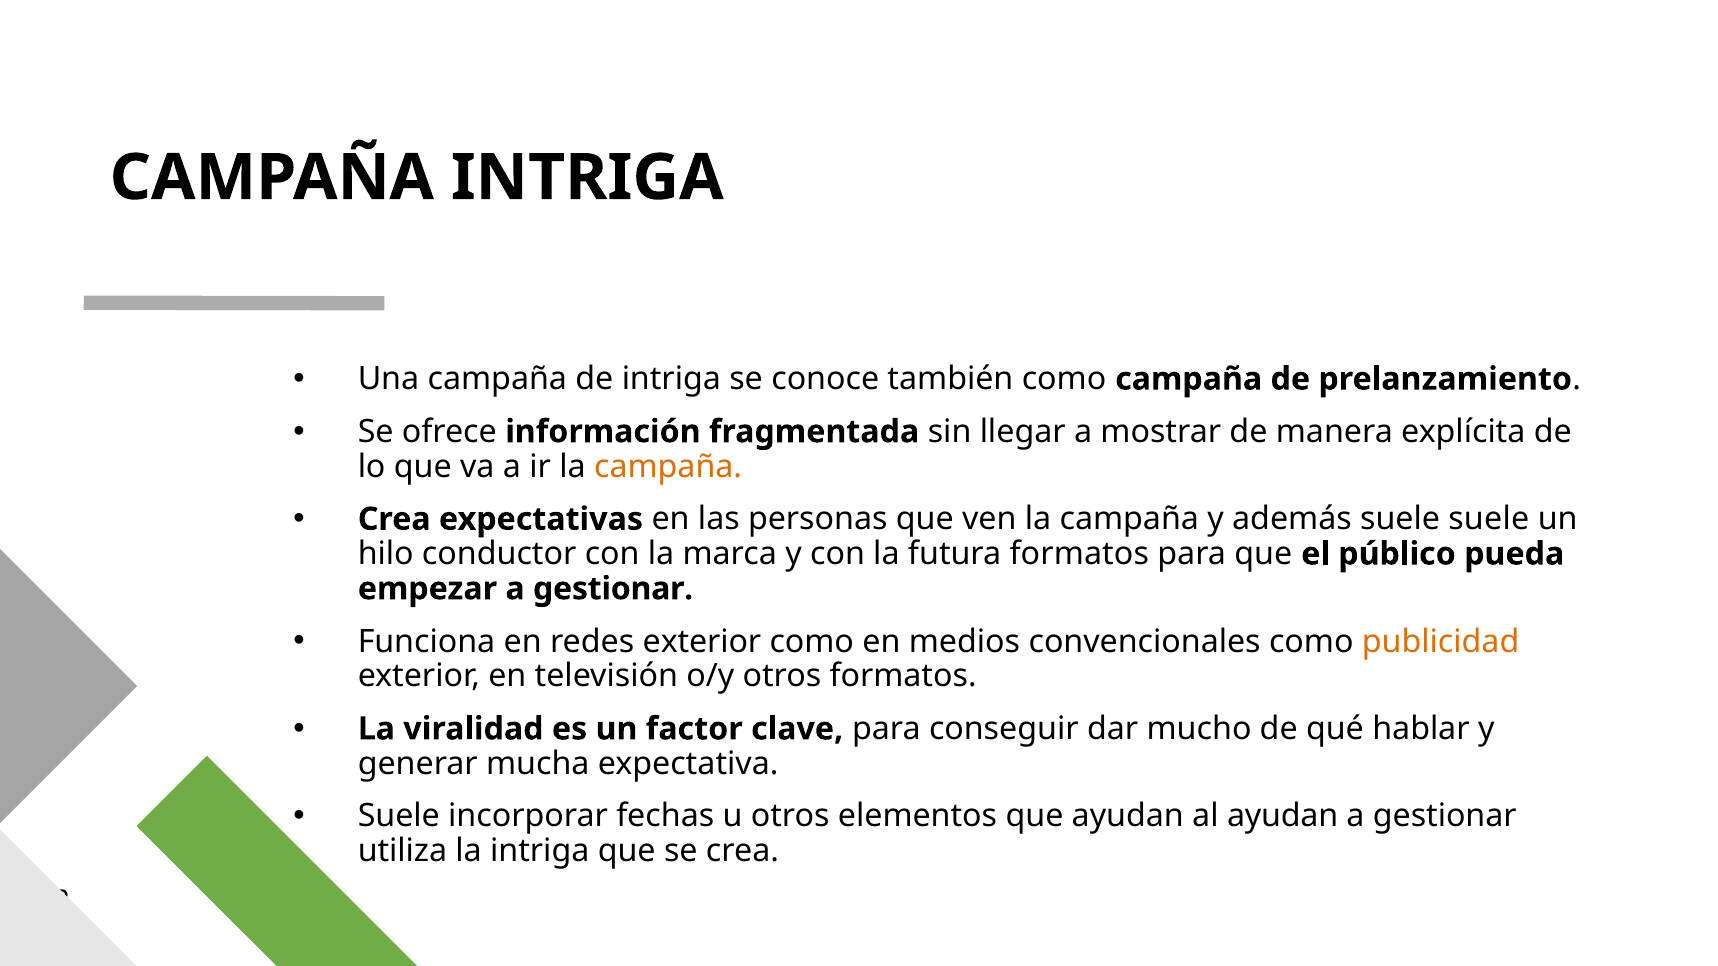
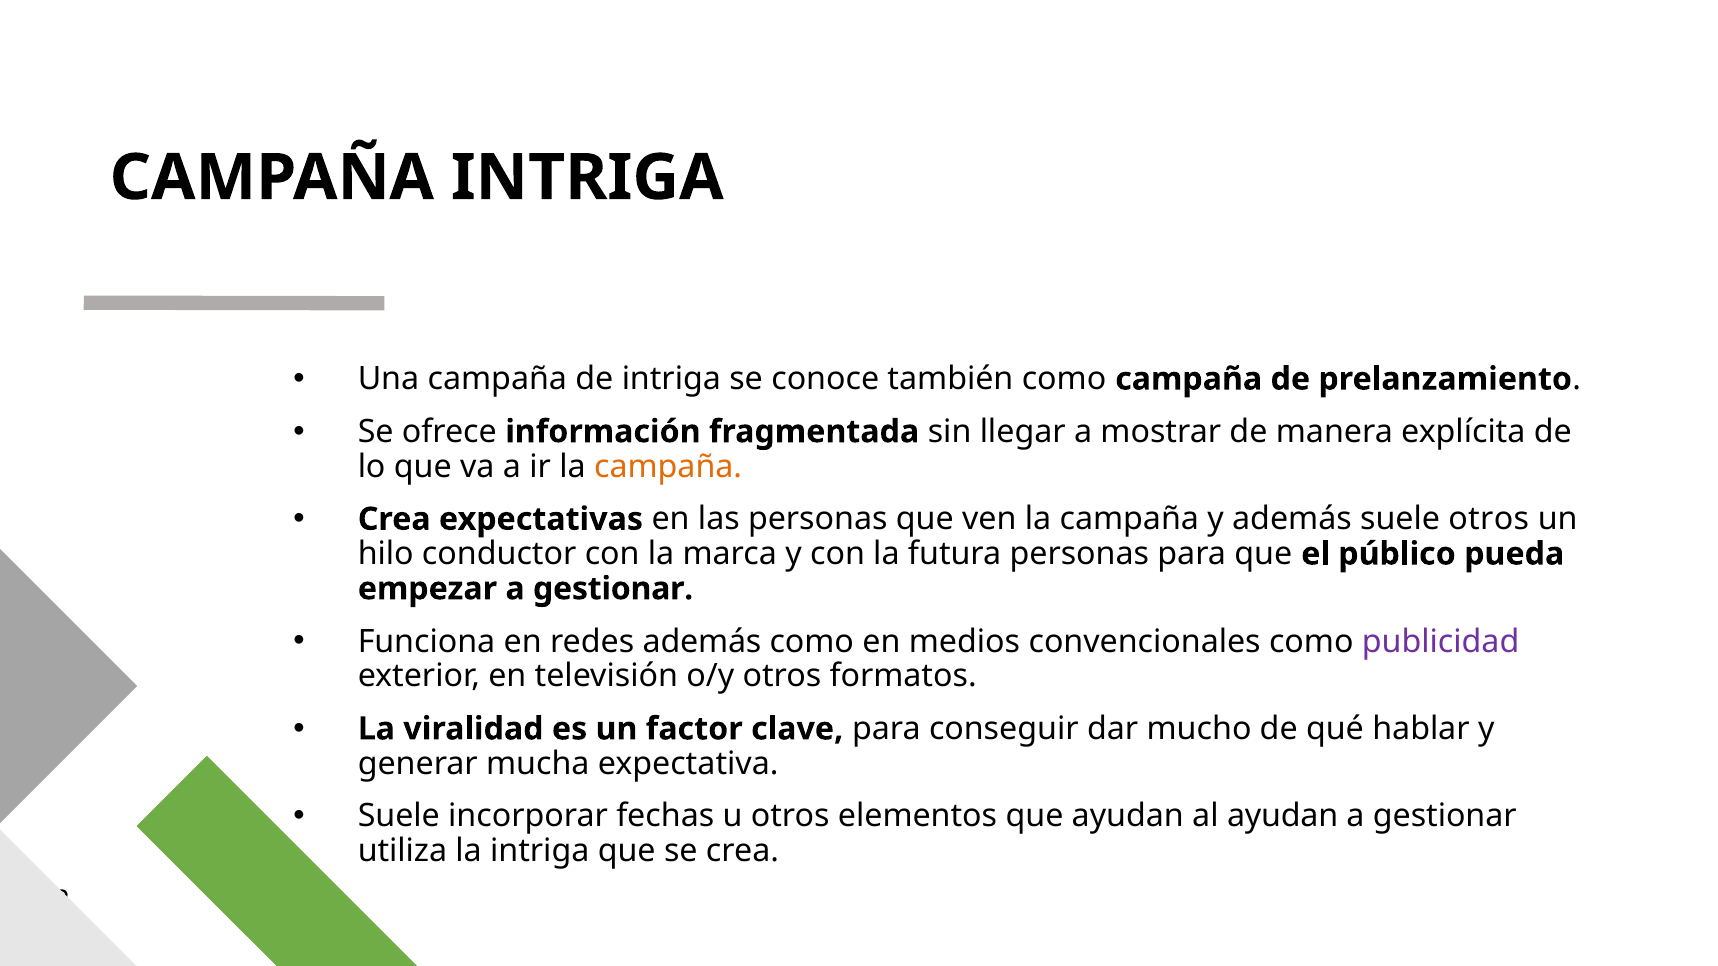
suele suele: suele -> otros (1489, 519)
futura formatos: formatos -> personas (1079, 554)
redes exterior: exterior -> además (702, 642)
publicidad colour: orange -> purple (1441, 642)
